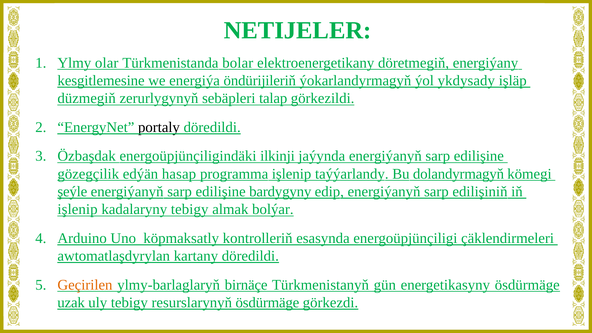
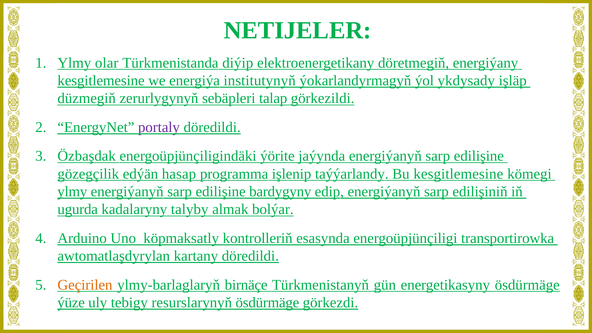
bolar: bolar -> diýip (238, 63)
öndürijileriň: öndürijileriň -> institutynyň (260, 81)
portaly colour: black -> purple (159, 127)
ilkinji: ilkinji -> ýörite (277, 156)
Bu dolandyrmagyň: dolandyrmagyň -> kesgitlemesine (458, 174)
şeýle: şeýle -> ylmy (72, 192)
işlenip: işlenip -> ugurda (78, 209)
kadalaryny tebigy: tebigy -> talyby (190, 209)
çäklendirmeleri: çäklendirmeleri -> transportirowka (508, 238)
uzak: uzak -> ýüze (71, 303)
